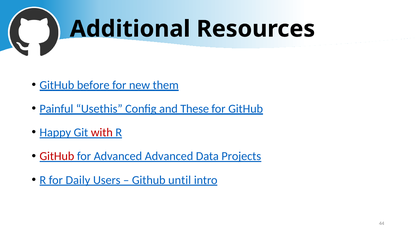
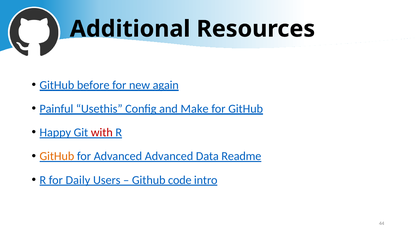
them: them -> again (166, 85)
These: These -> Make (195, 109)
GitHub colour: red -> orange (57, 156)
Projects: Projects -> Readme (241, 156)
until: until -> code (180, 180)
